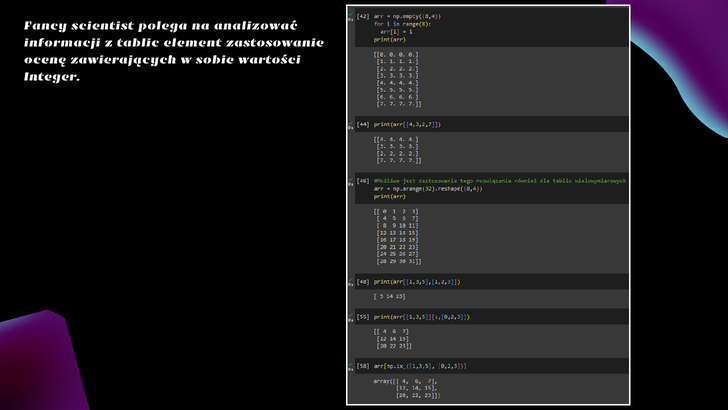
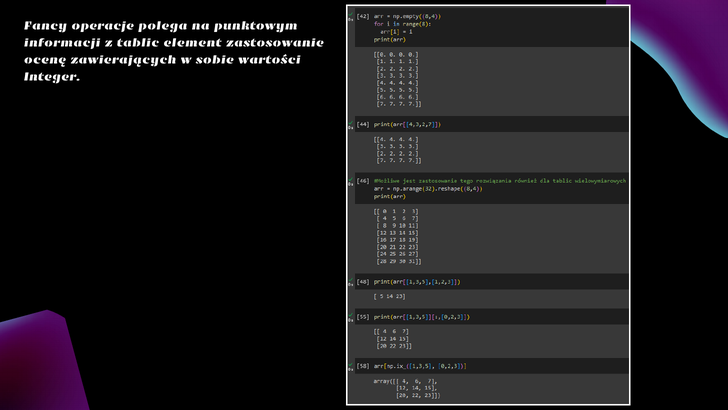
scientist: scientist -> operacje (103, 26)
analizować: analizować -> punktowym (256, 26)
